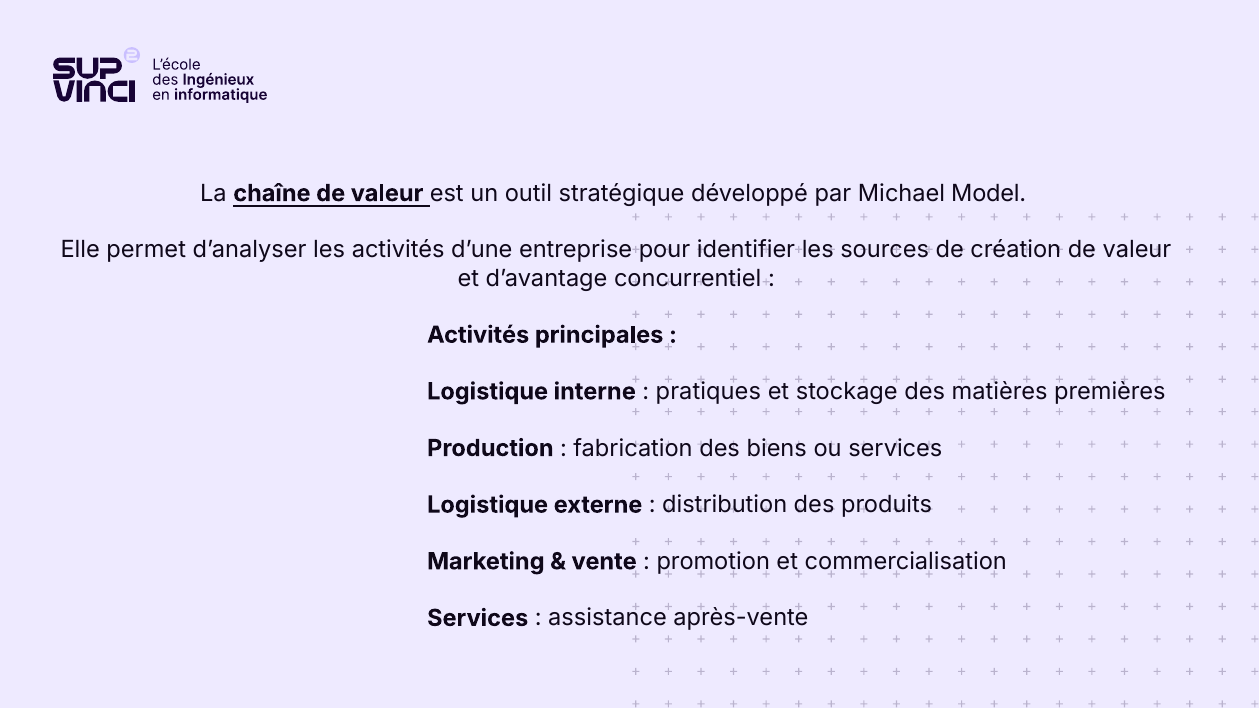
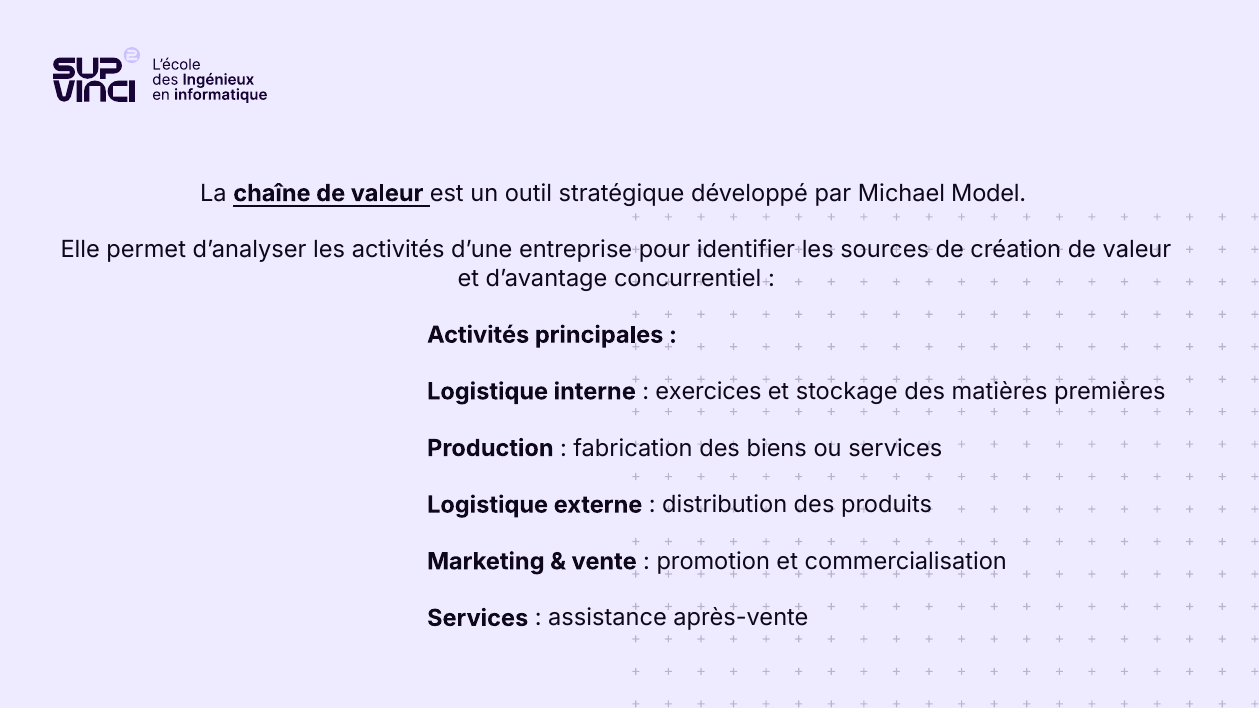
pratiques: pratiques -> exercices (709, 392)
